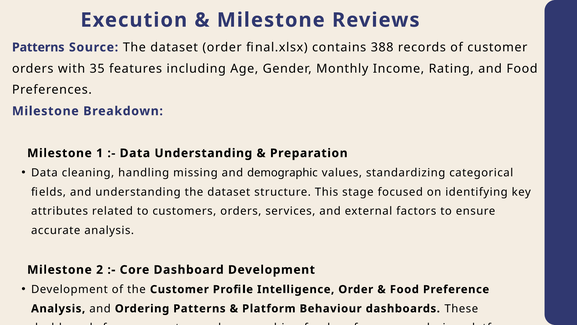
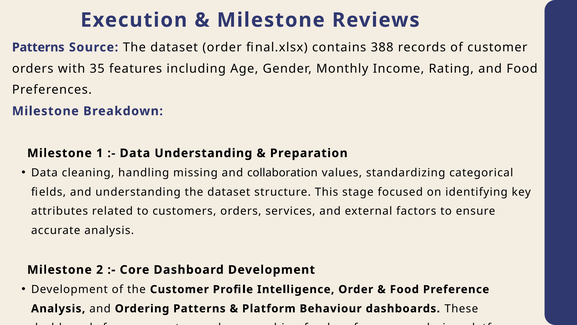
demographic: demographic -> collaboration (282, 173)
